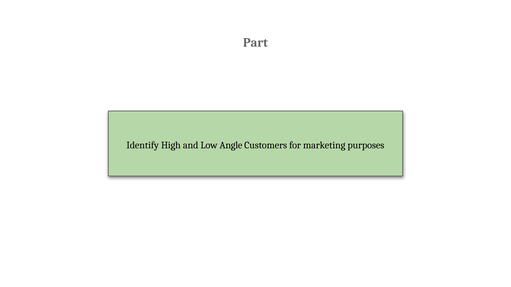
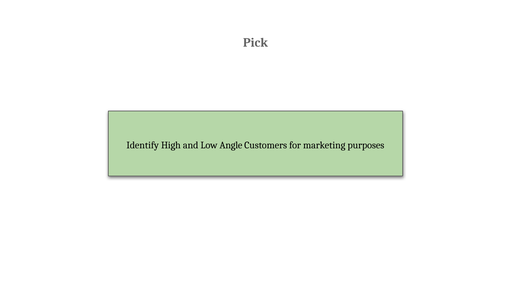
Part: Part -> Pick (255, 43)
